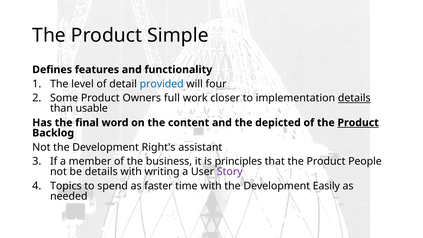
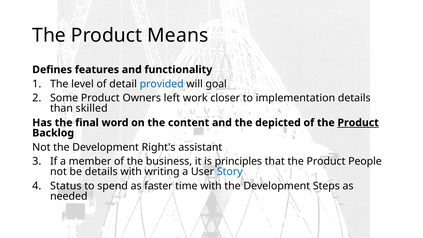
Simple: Simple -> Means (178, 36)
four: four -> goal (216, 84)
full: full -> left (172, 98)
details underline: present -> none (354, 98)
usable: usable -> skilled (92, 108)
Story colour: purple -> blue (230, 172)
Topics: Topics -> Status (66, 186)
Easily: Easily -> Steps (326, 186)
